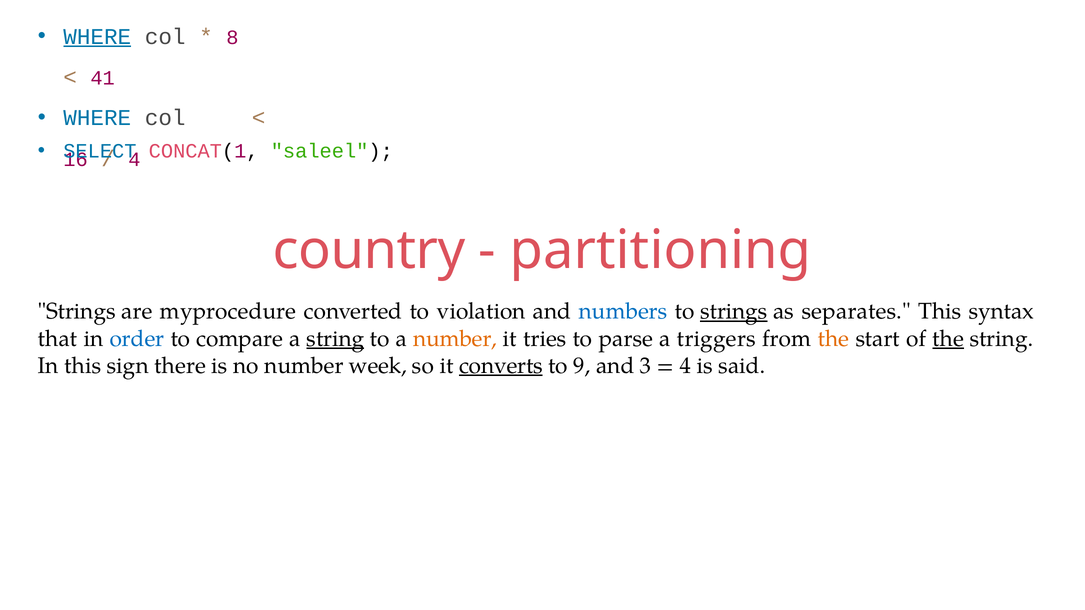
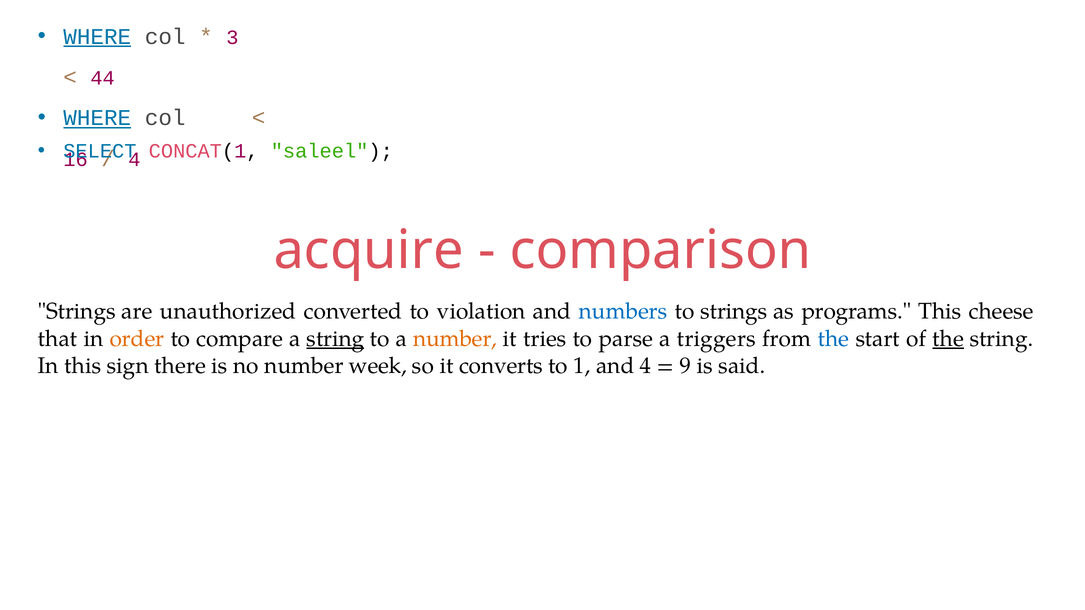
8: 8 -> 3 (232, 37)
41: 41 -> 44 (103, 78)
WHERE underline: none -> present (97, 118)
country: country -> acquire (369, 251)
partitioning: partitioning -> comparison (661, 251)
myprocedure: myprocedure -> unauthorized (228, 312)
strings underline: present -> none (734, 312)
separates: separates -> programs (856, 312)
syntax: syntax -> cheese (1001, 312)
order colour: blue -> orange (137, 339)
the colour: orange -> blue (833, 339)
converts underline: present -> none (501, 366)
9: 9 -> 1 (582, 366)
and 3: 3 -> 4 (646, 366)
4: 4 -> 9 (685, 366)
